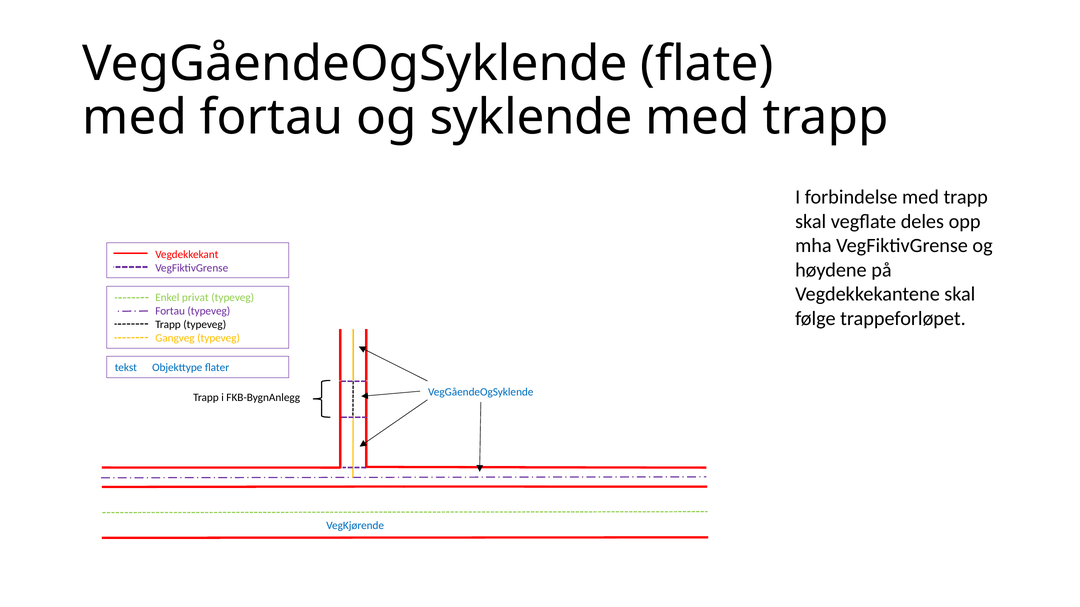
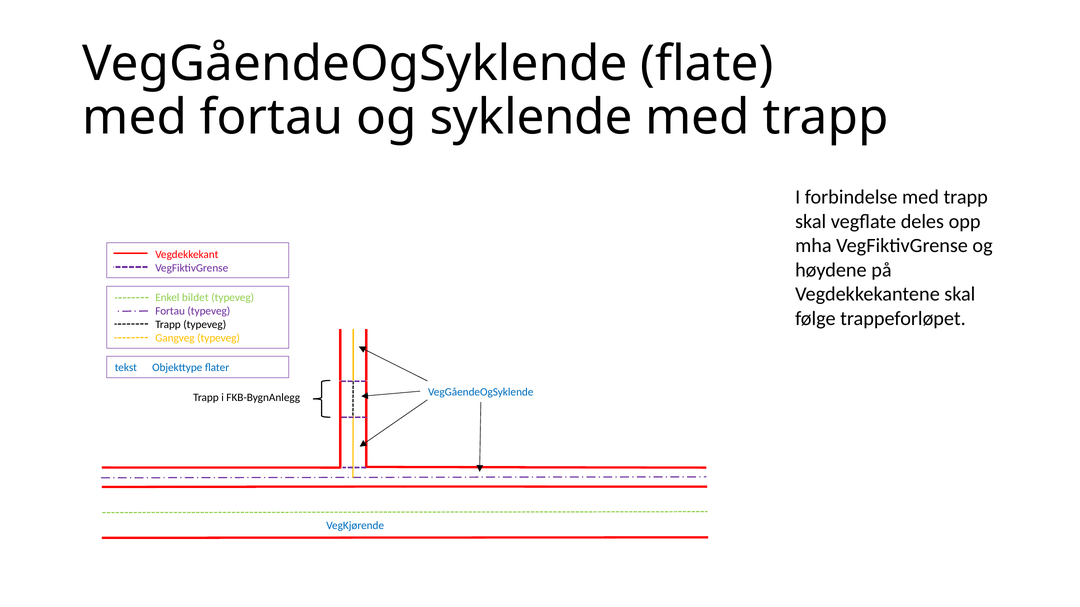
privat: privat -> bildet (195, 298)
